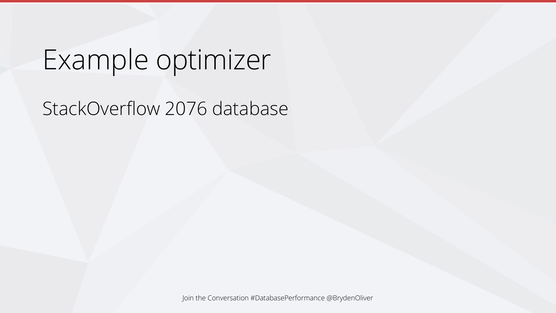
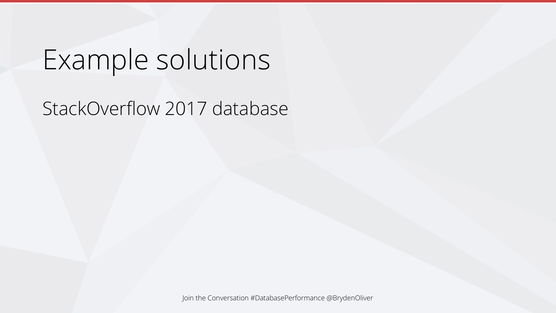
optimizer: optimizer -> solutions (213, 60)
2076: 2076 -> 2017 (186, 109)
